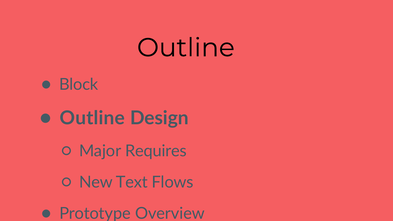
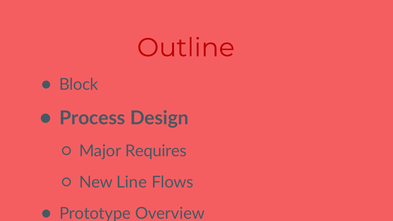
Outline colour: black -> red (186, 48)
Outline: Outline -> Process (92, 118)
Text: Text -> Line (132, 182)
